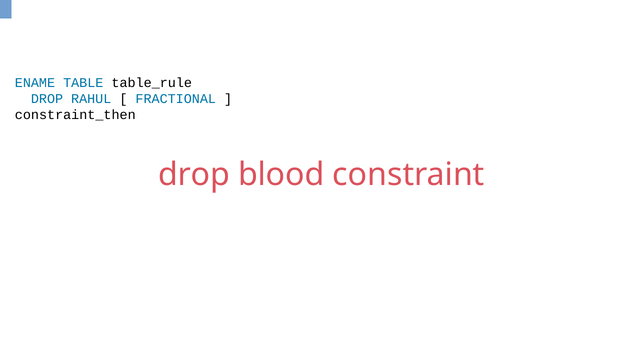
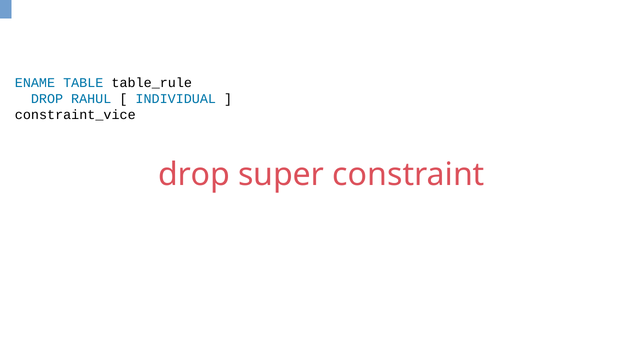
FRACTIONAL: FRACTIONAL -> INDIVIDUAL (176, 99)
constraint_then: constraint_then -> constraint_vice (75, 115)
blood: blood -> super (281, 174)
